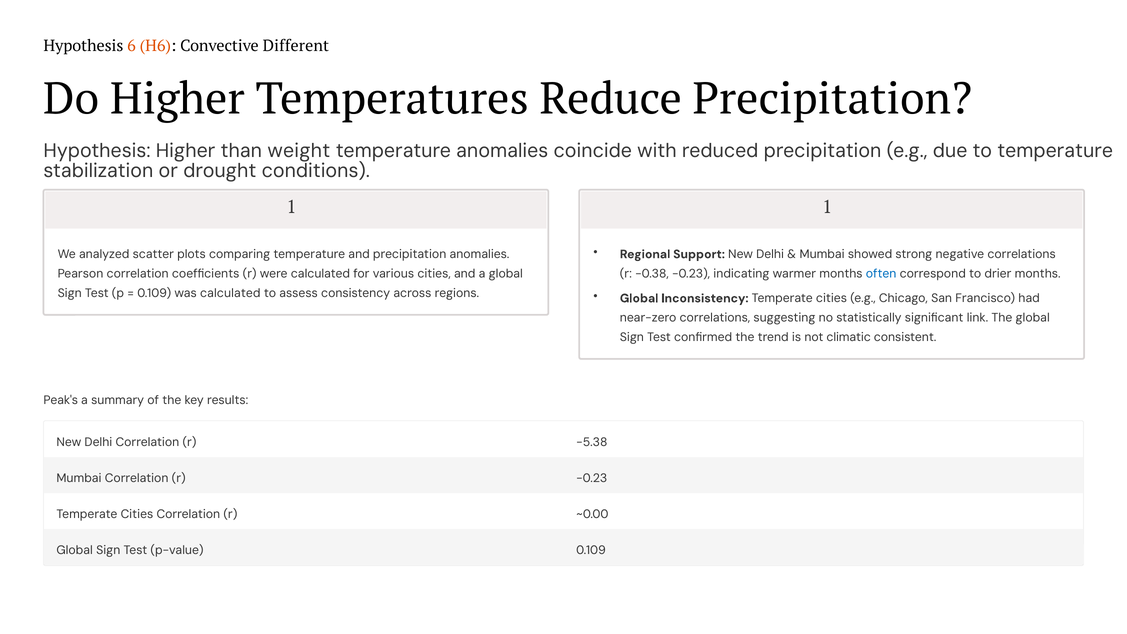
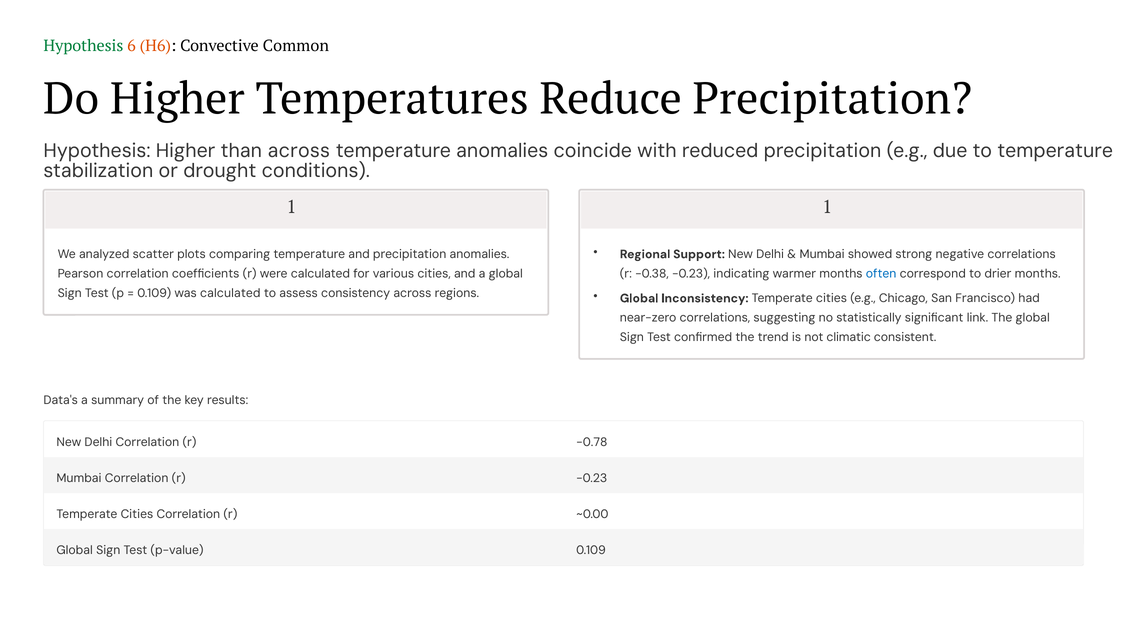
Hypothesis colour: black -> green (83, 46)
Different: Different -> Common (296, 46)
than weight: weight -> across (299, 151)
Peak's: Peak's -> Data's (61, 400)
-5.38: -5.38 -> -0.78 (592, 442)
